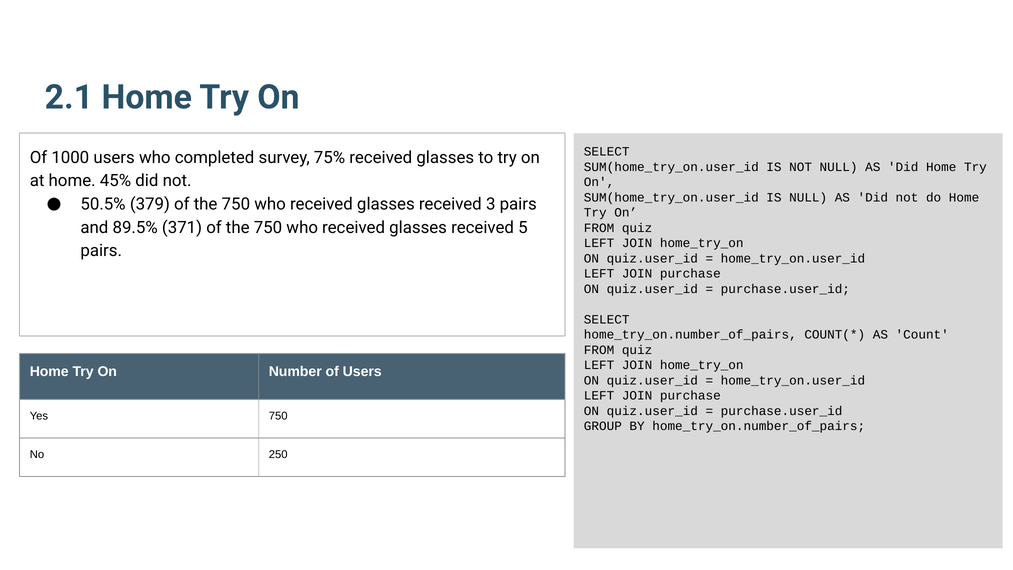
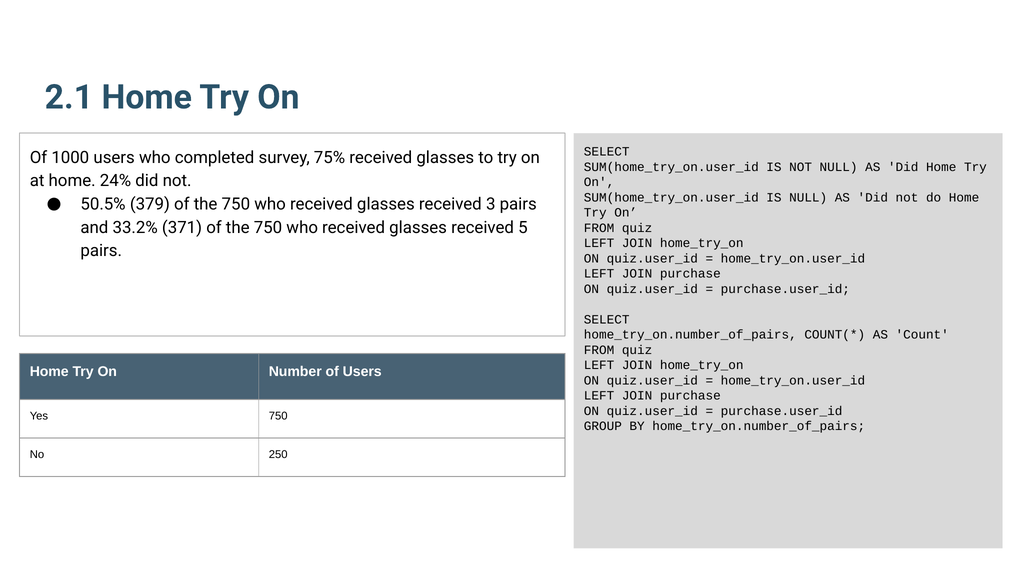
45%: 45% -> 24% (115, 181)
89.5%: 89.5% -> 33.2% (135, 227)
